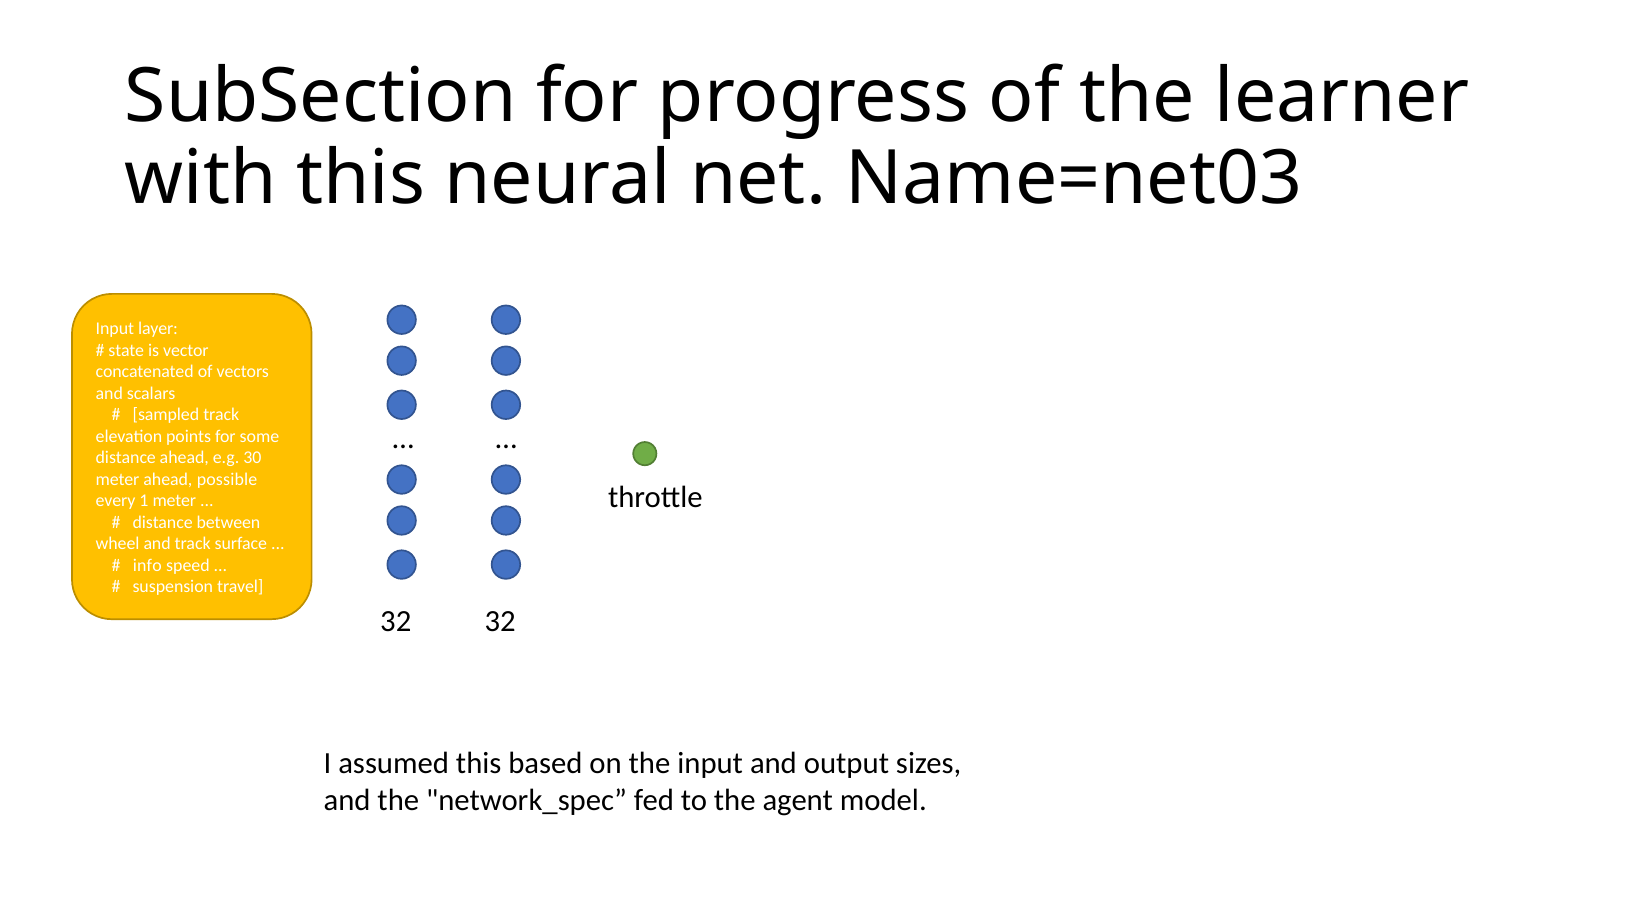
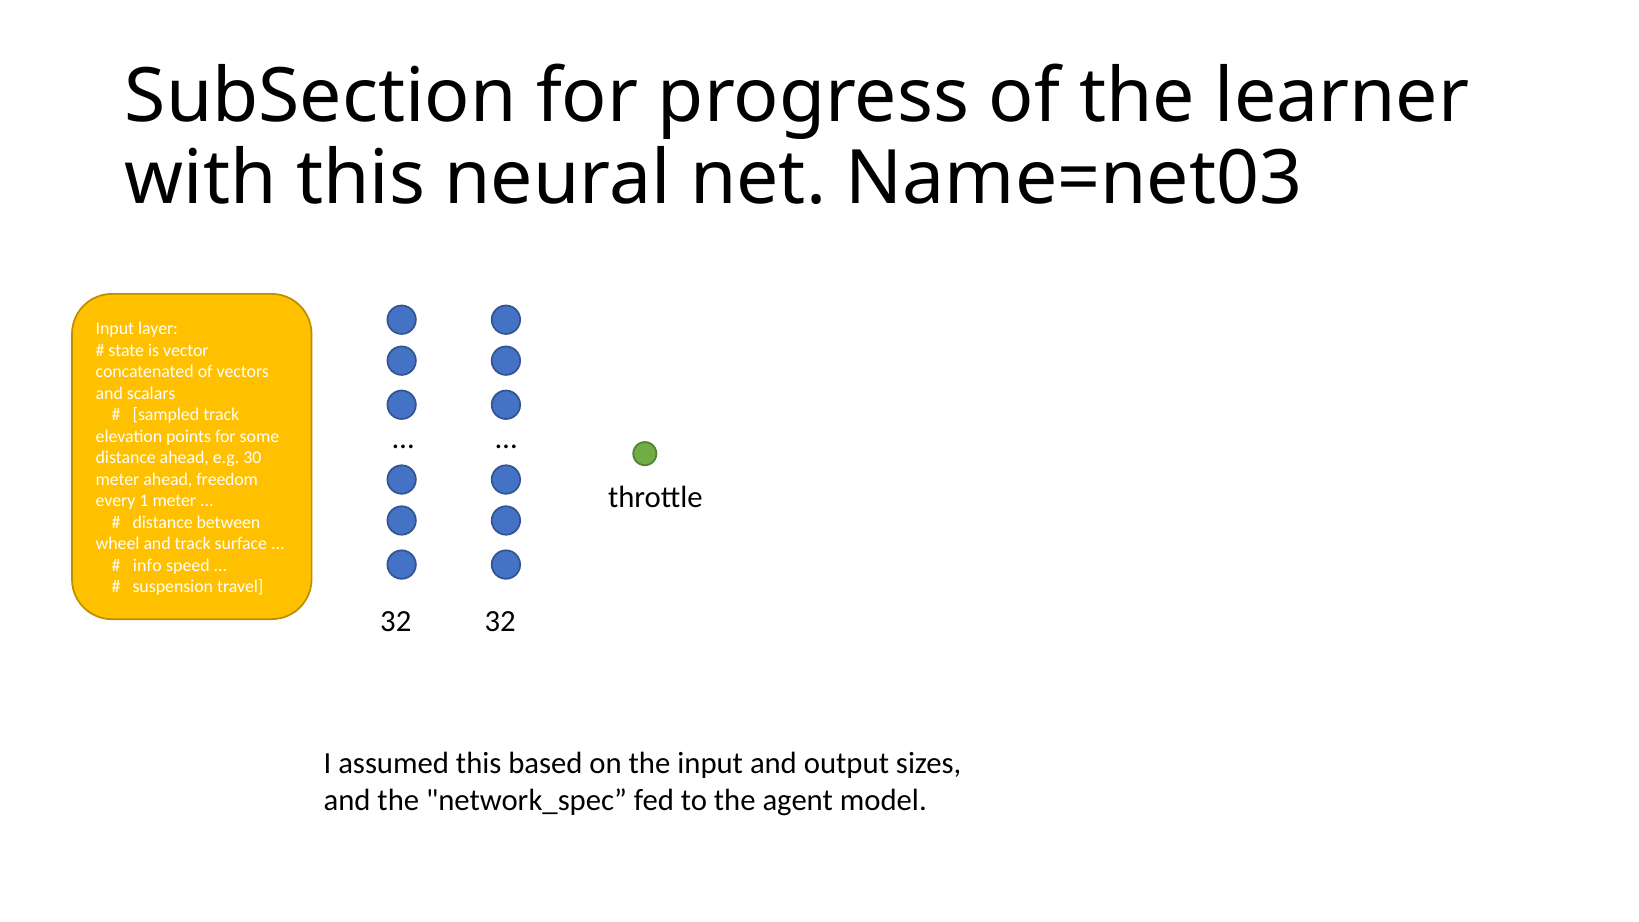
possible: possible -> freedom (227, 479)
